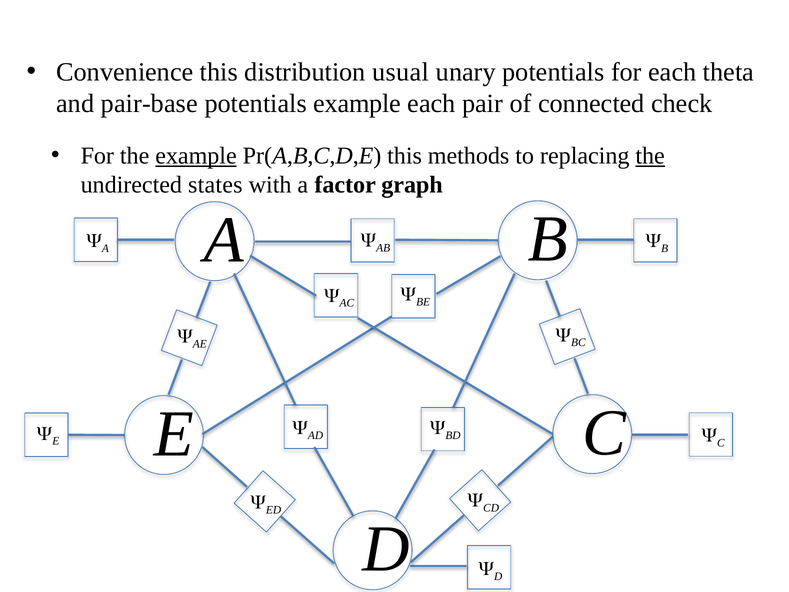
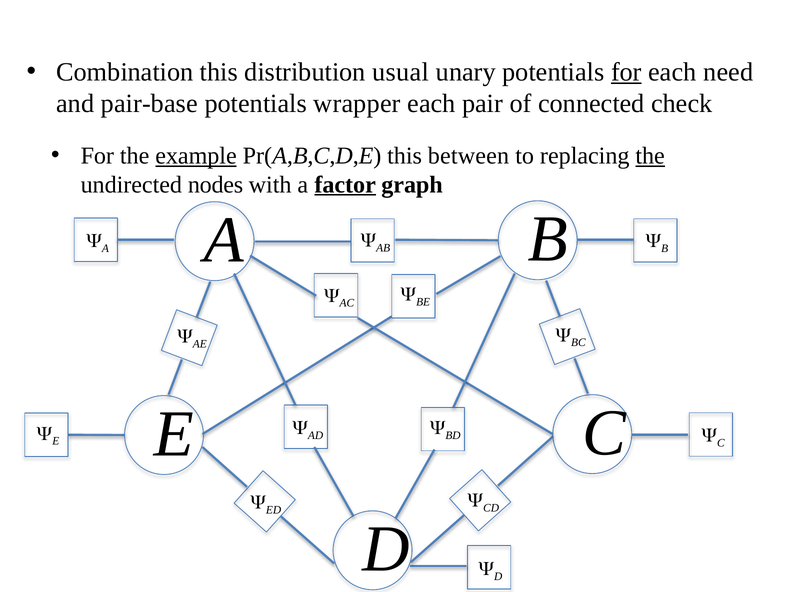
Convenience: Convenience -> Combination (125, 72)
for underline: none -> present (626, 72)
theta: theta -> need (728, 72)
potentials example: example -> wrapper (357, 104)
methods: methods -> between (468, 156)
states: states -> nodes (216, 185)
factor underline: none -> present (345, 185)
